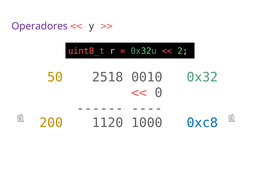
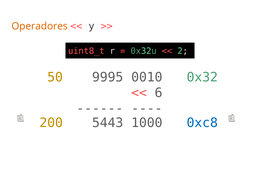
Operadores colour: purple -> orange (40, 26)
2518: 2518 -> 9995 (108, 77)
0: 0 -> 6 (159, 93)
1120: 1120 -> 5443 (108, 123)
